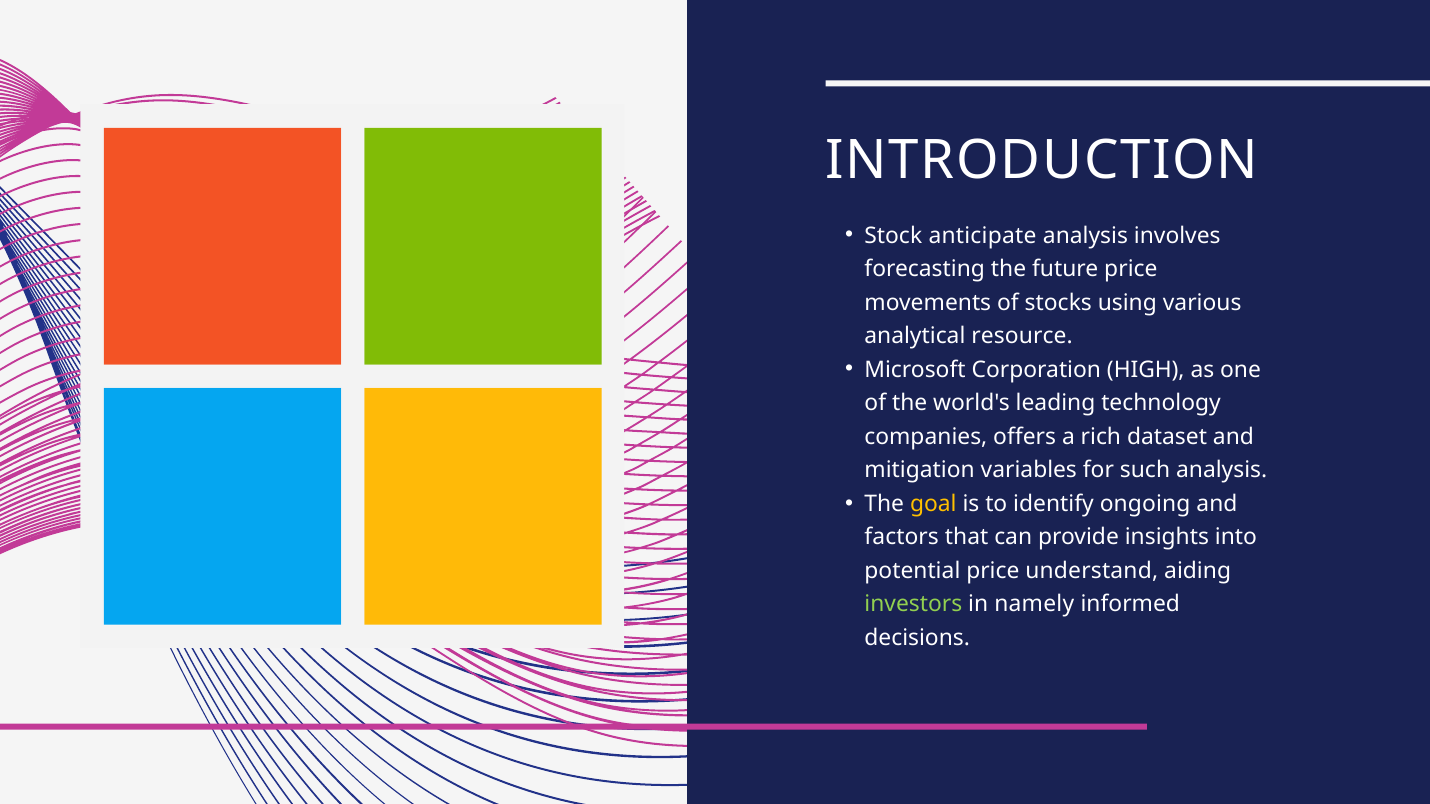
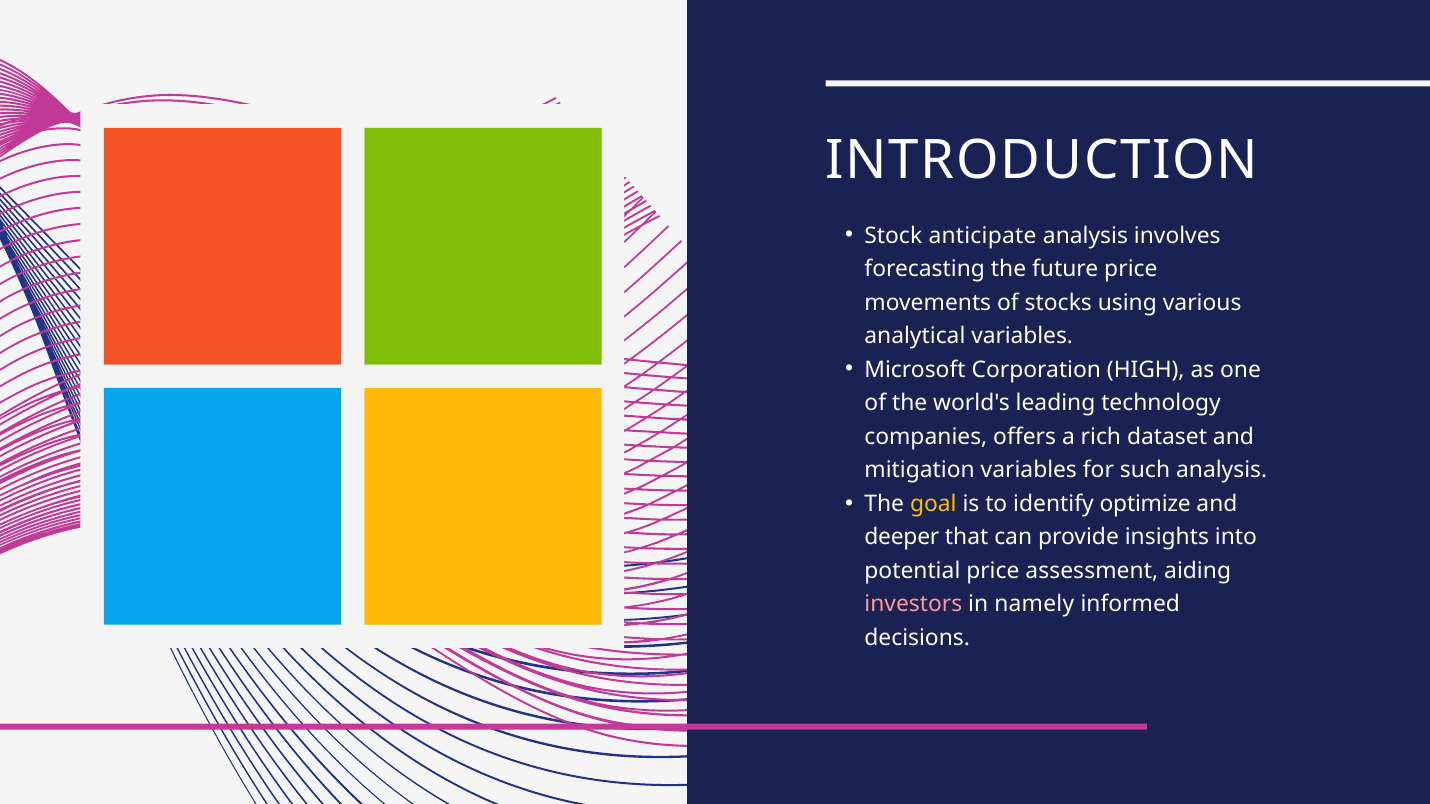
analytical resource: resource -> variables (1022, 336)
ongoing: ongoing -> optimize (1145, 504)
factors: factors -> deeper (902, 538)
understand: understand -> assessment (1092, 571)
investors colour: light green -> pink (913, 605)
